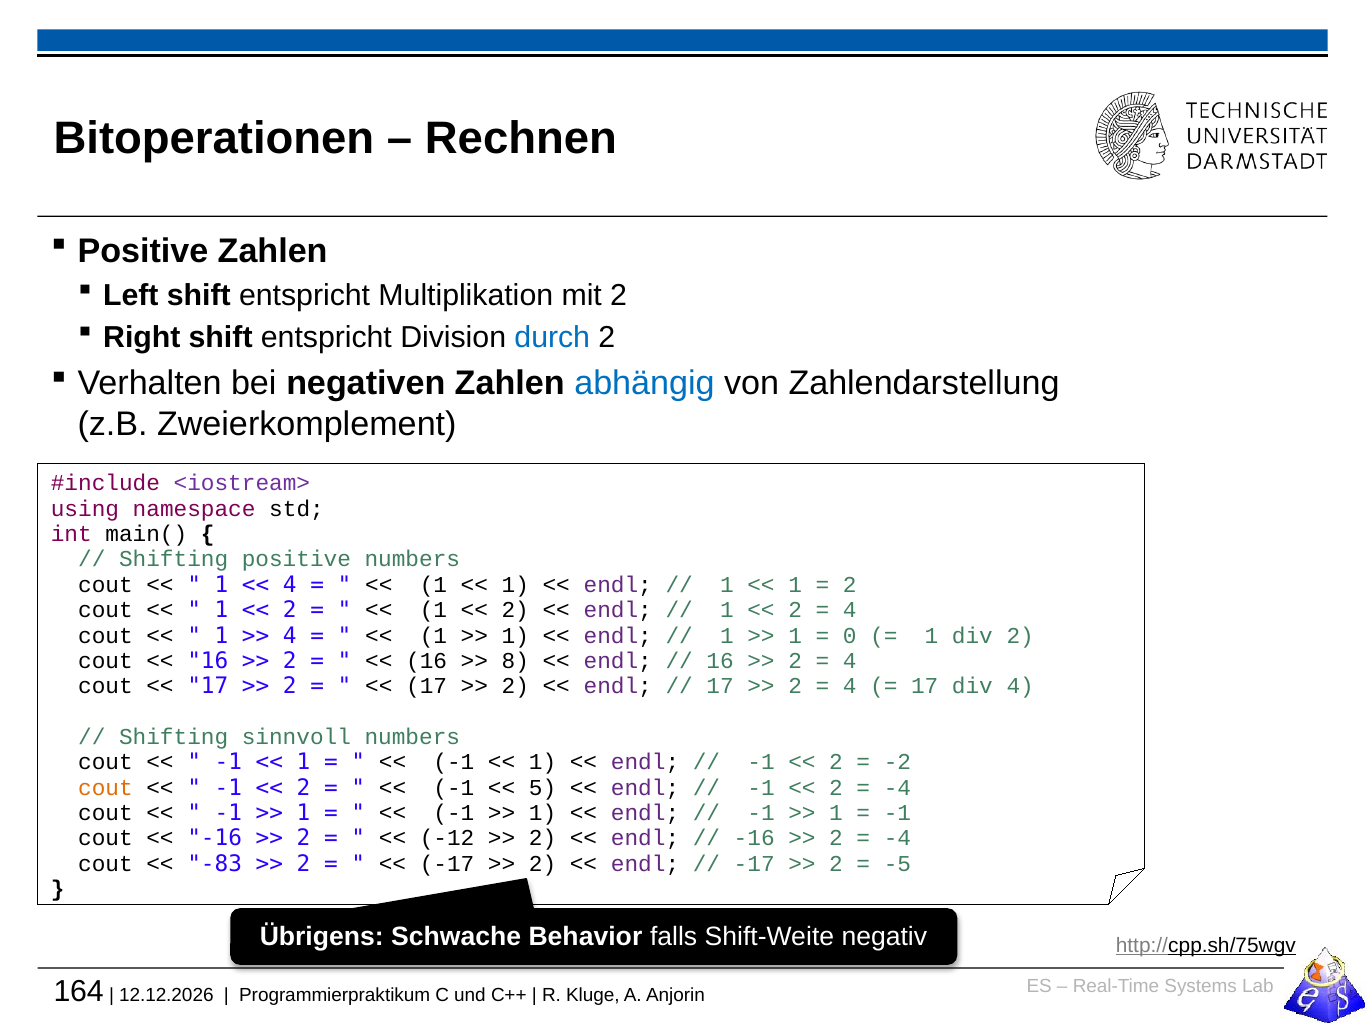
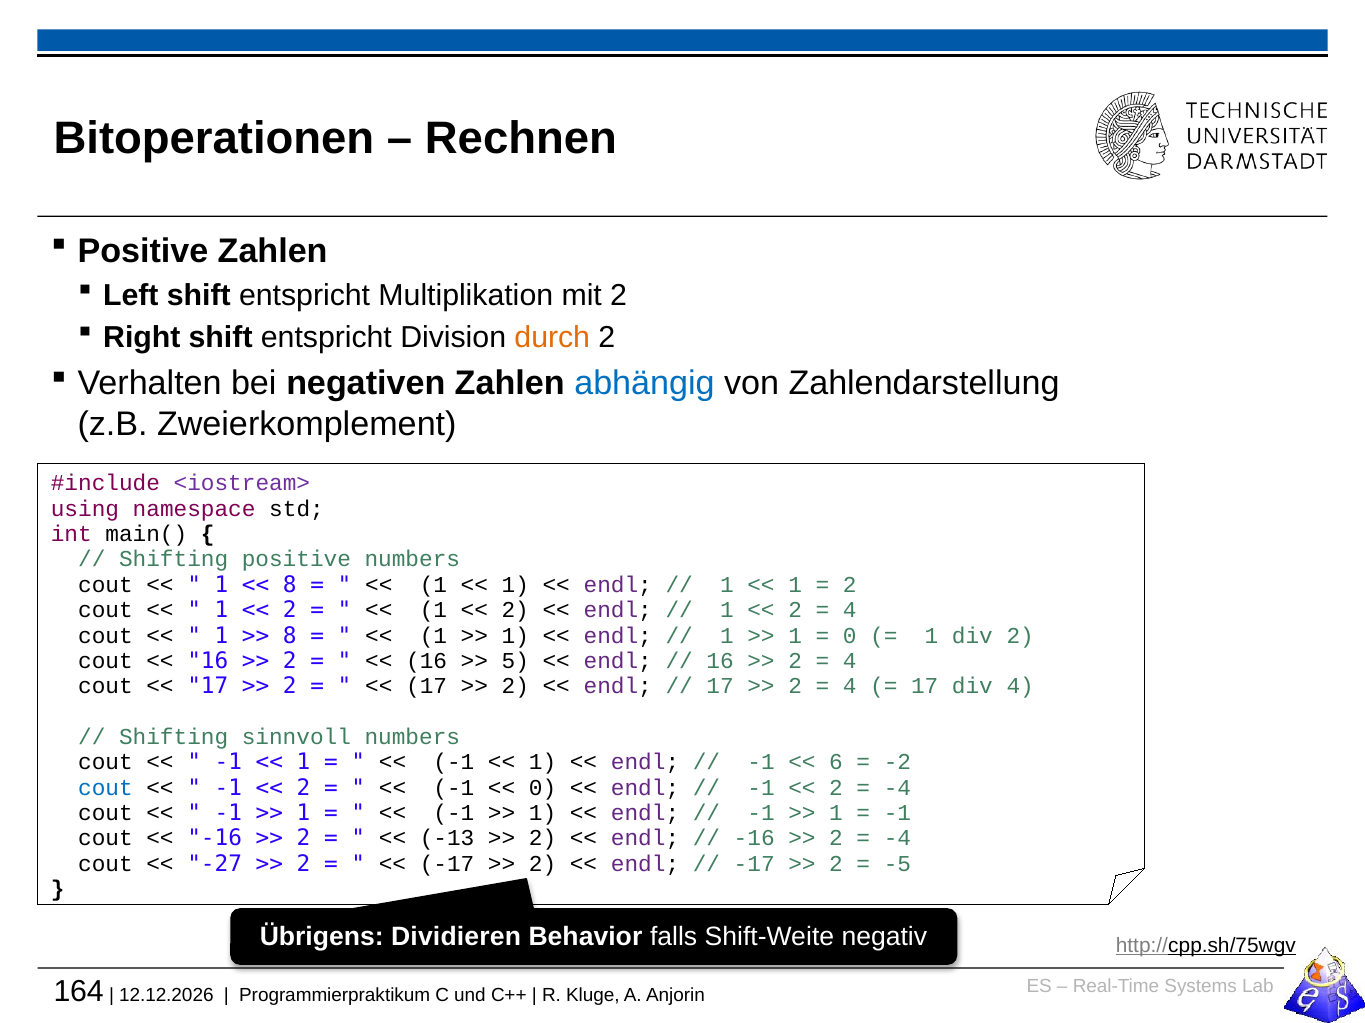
durch colour: blue -> orange (552, 338)
4: 4 -> 8 (290, 585)
4: 4 -> 8 (290, 636)
8: 8 -> 5 (515, 661)
2: 2 -> 6 (836, 763)
cout colour: orange -> blue (105, 788)
5: 5 -> 0 (543, 788)
-12: -12 -> -13 (447, 839)
-83: -83 -> -27 (215, 864)
Schwache: Schwache -> Dividieren (456, 937)
